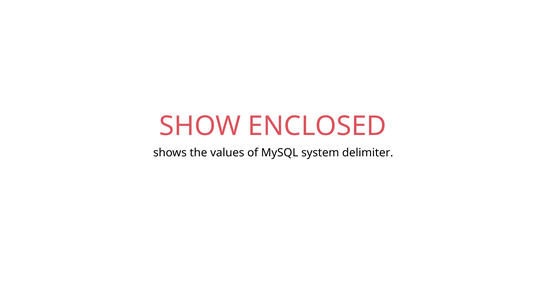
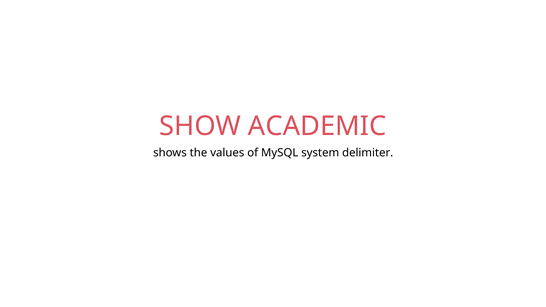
ENCLOSED: ENCLOSED -> ACADEMIC (317, 126)
